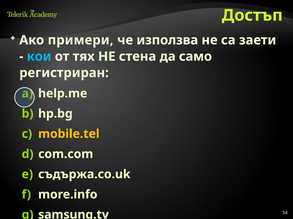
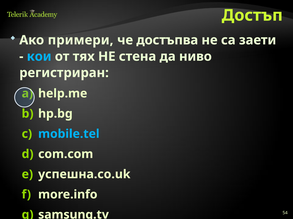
използва: използва -> достъпва (167, 40)
само: само -> ниво (195, 57)
mobile.tel colour: yellow -> light blue (69, 134)
съдържа.co.uk: съдържа.co.uk -> успешна.co.uk (84, 175)
